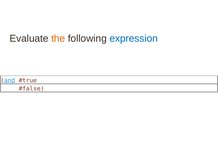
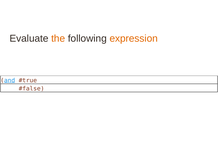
expression colour: blue -> orange (134, 39)
